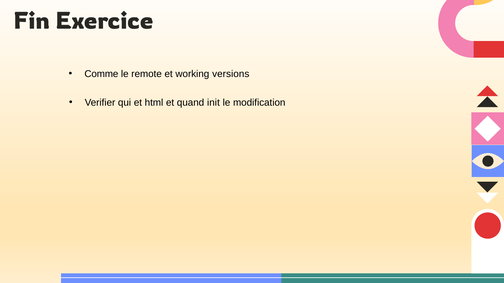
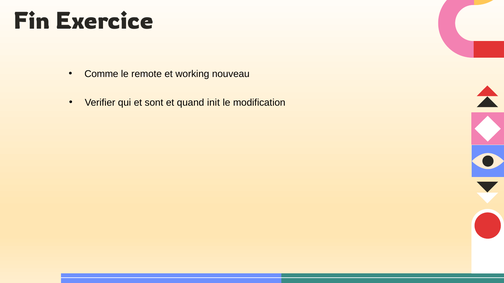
versions: versions -> nouveau (231, 74)
html: html -> sont (154, 103)
